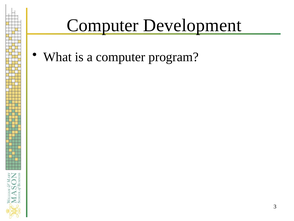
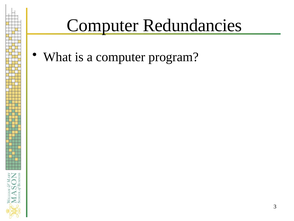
Development: Development -> Redundancies (192, 25)
